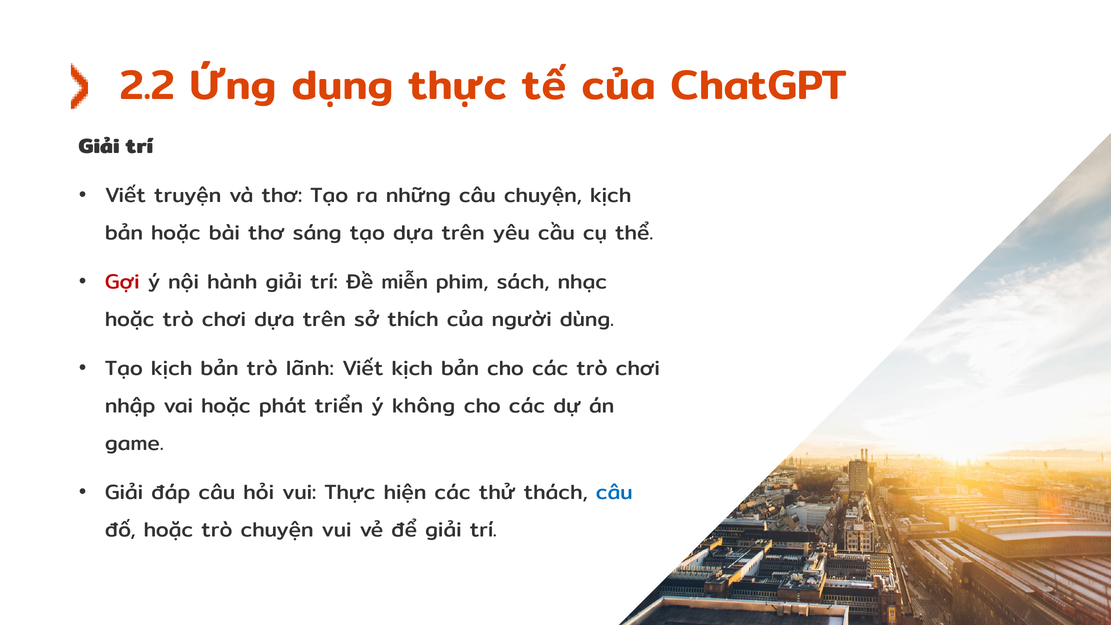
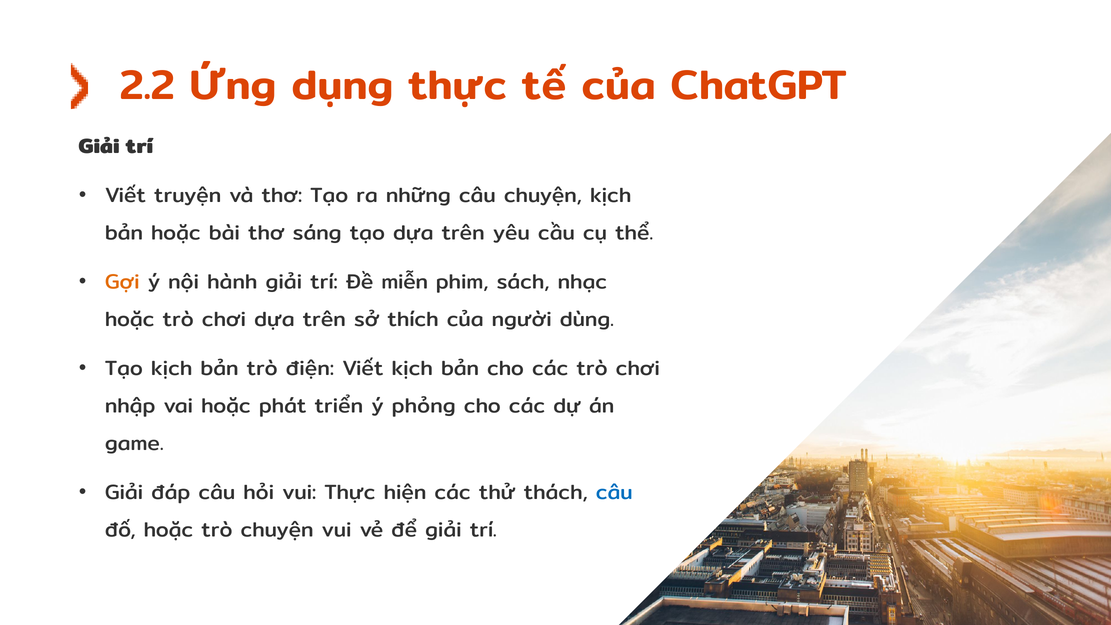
Gợi colour: red -> orange (122, 282)
lãnh: lãnh -> điện (310, 368)
không: không -> phỏng (424, 406)
